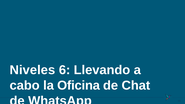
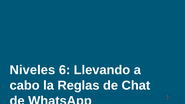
Oficina: Oficina -> Reglas (78, 85)
